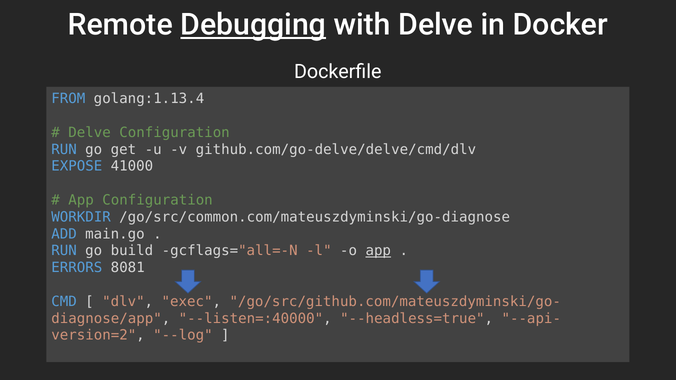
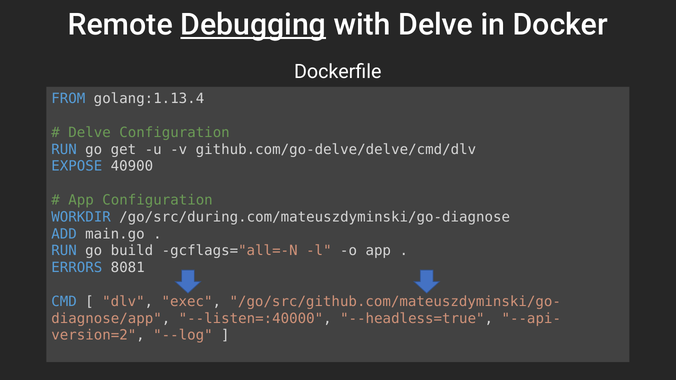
41000: 41000 -> 40900 (132, 166)
/go/src/common.com/mateuszdyminski/go-diagnose: /go/src/common.com/mateuszdyminski/go-diagnose -> /go/src/during.com/mateuszdyminski/go-diagnose (315, 217)
app underline: present -> none (378, 251)
